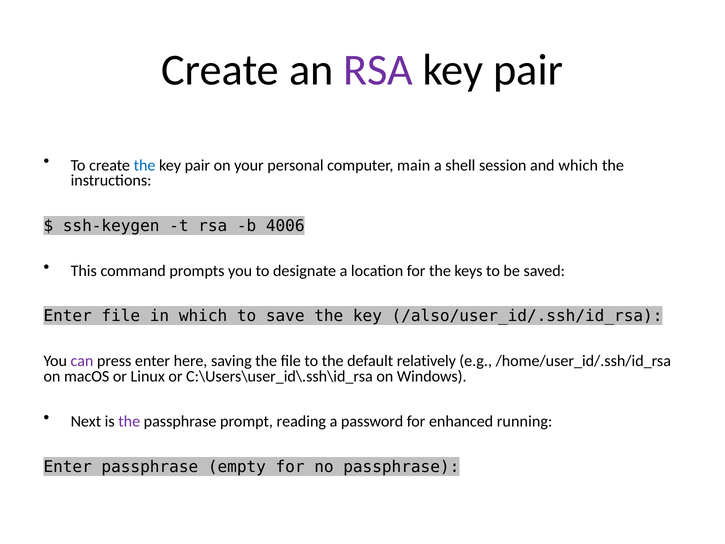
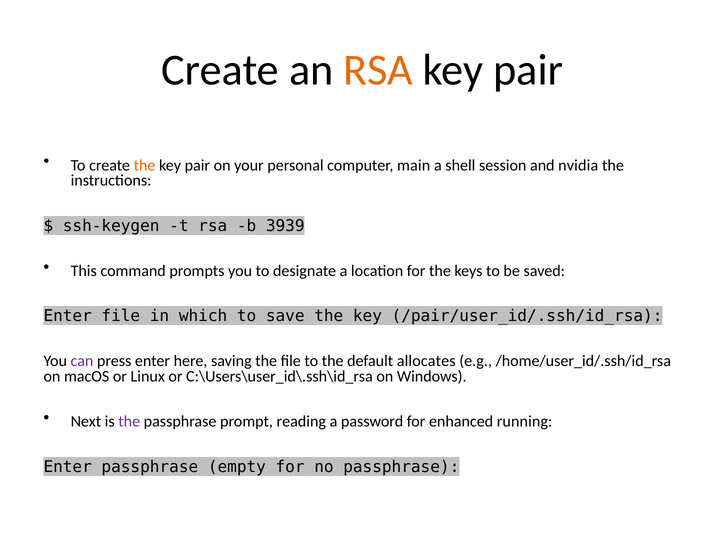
RSA colour: purple -> orange (378, 70)
the colour: blue -> orange (145, 165)
and which: which -> nvidia (578, 165)
4006: 4006 -> 3939 (285, 226)
/also/user_id/.ssh/id_rsa: /also/user_id/.ssh/id_rsa -> /pair/user_id/.ssh/id_rsa (527, 316)
relatively: relatively -> allocates (426, 361)
